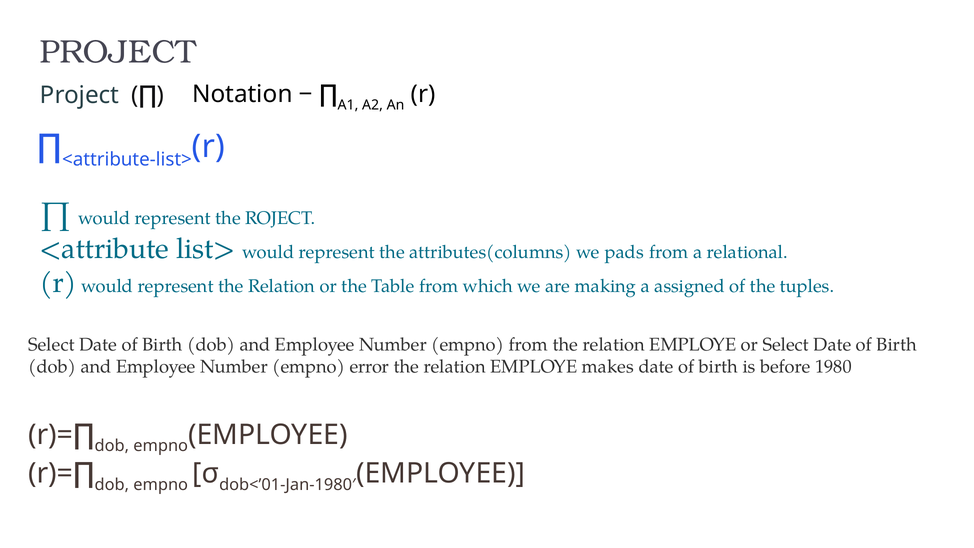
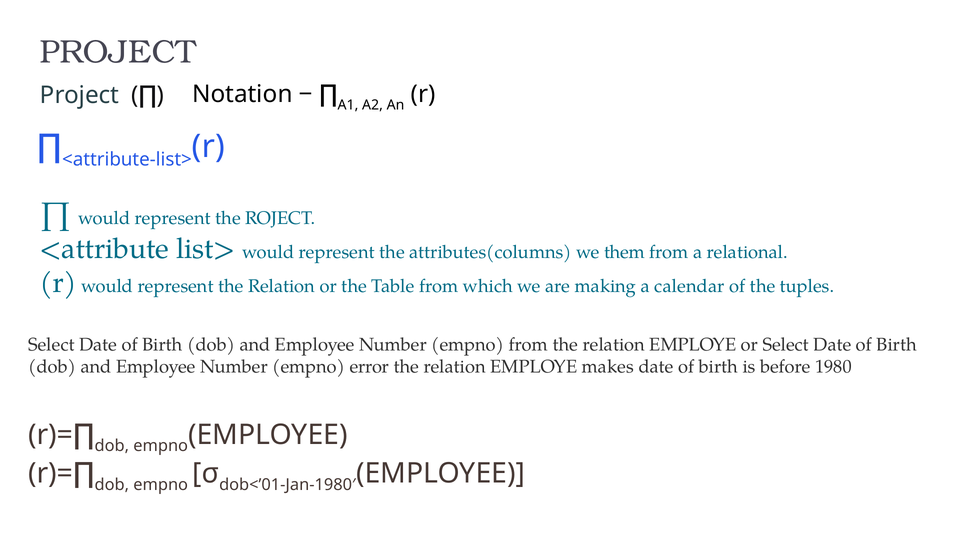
pads: pads -> them (624, 252)
assigned: assigned -> calendar (690, 286)
